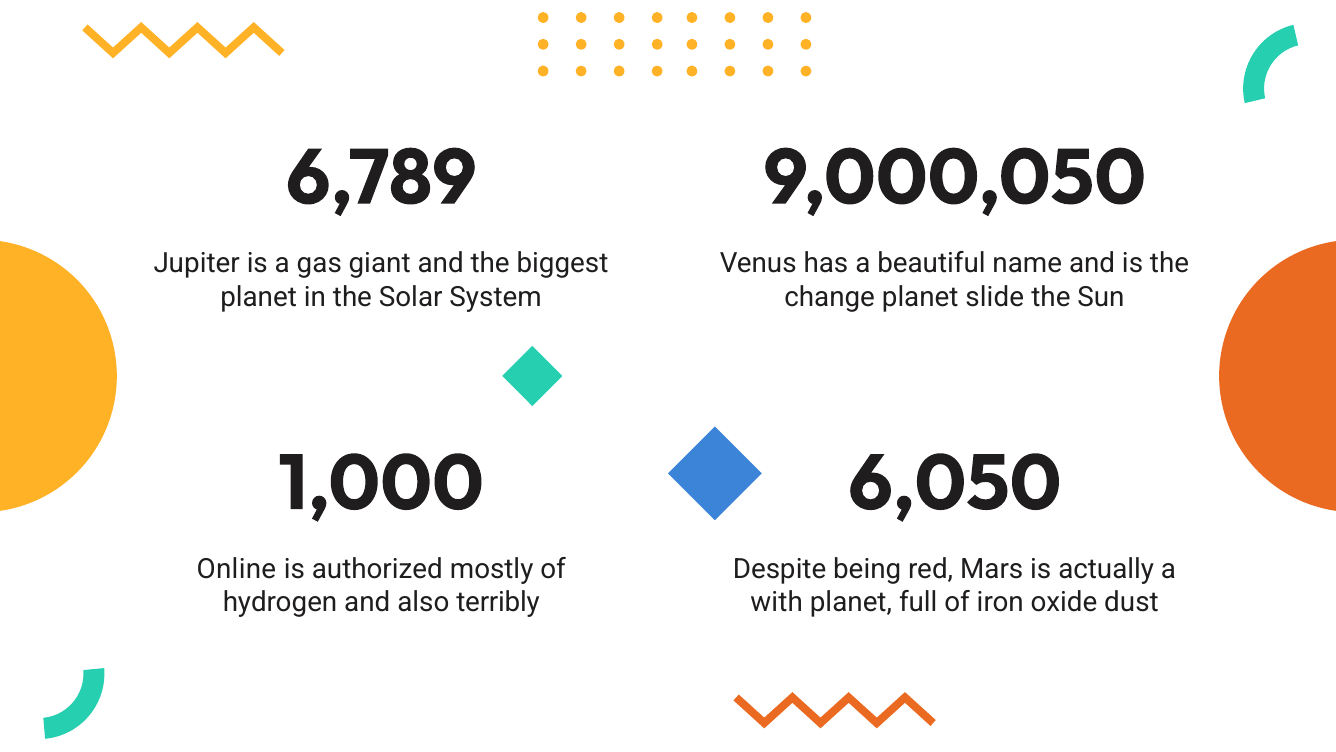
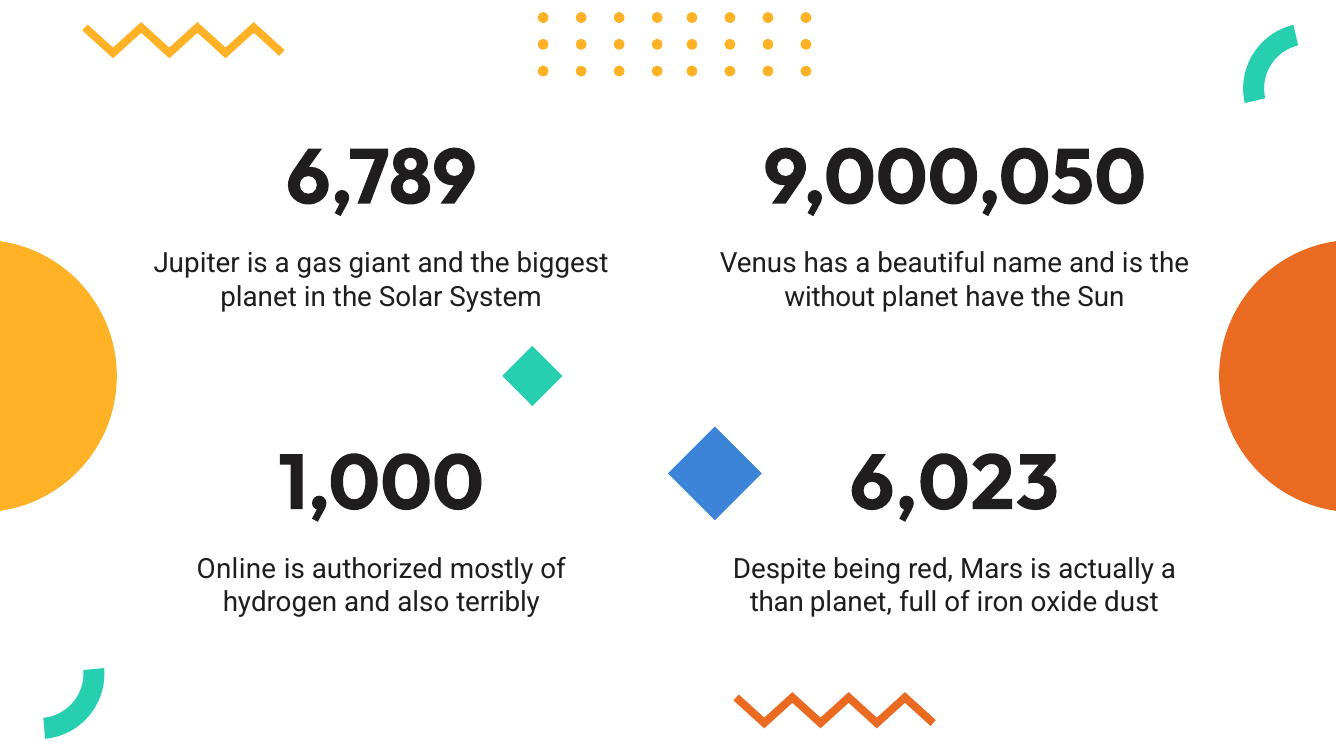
change: change -> without (830, 297)
slide: slide -> have (995, 297)
6,050: 6,050 -> 6,023 (954, 483)
with: with -> than (777, 602)
